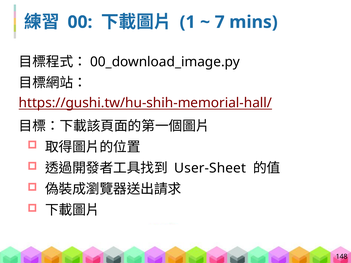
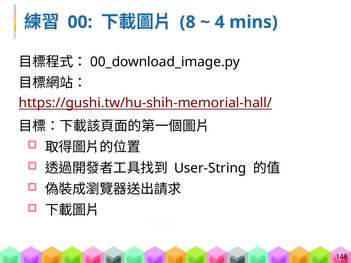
1: 1 -> 8 (188, 22)
7: 7 -> 4 (220, 22)
User-Sheet: User-Sheet -> User-String (210, 168)
